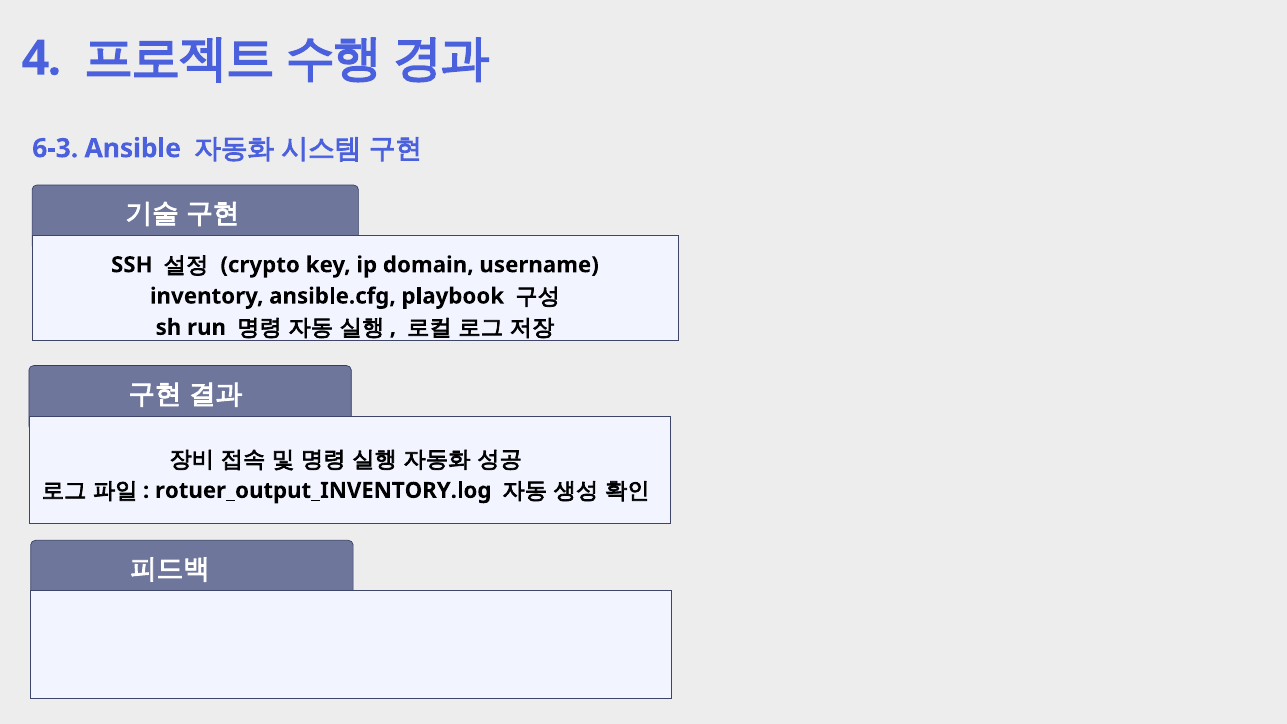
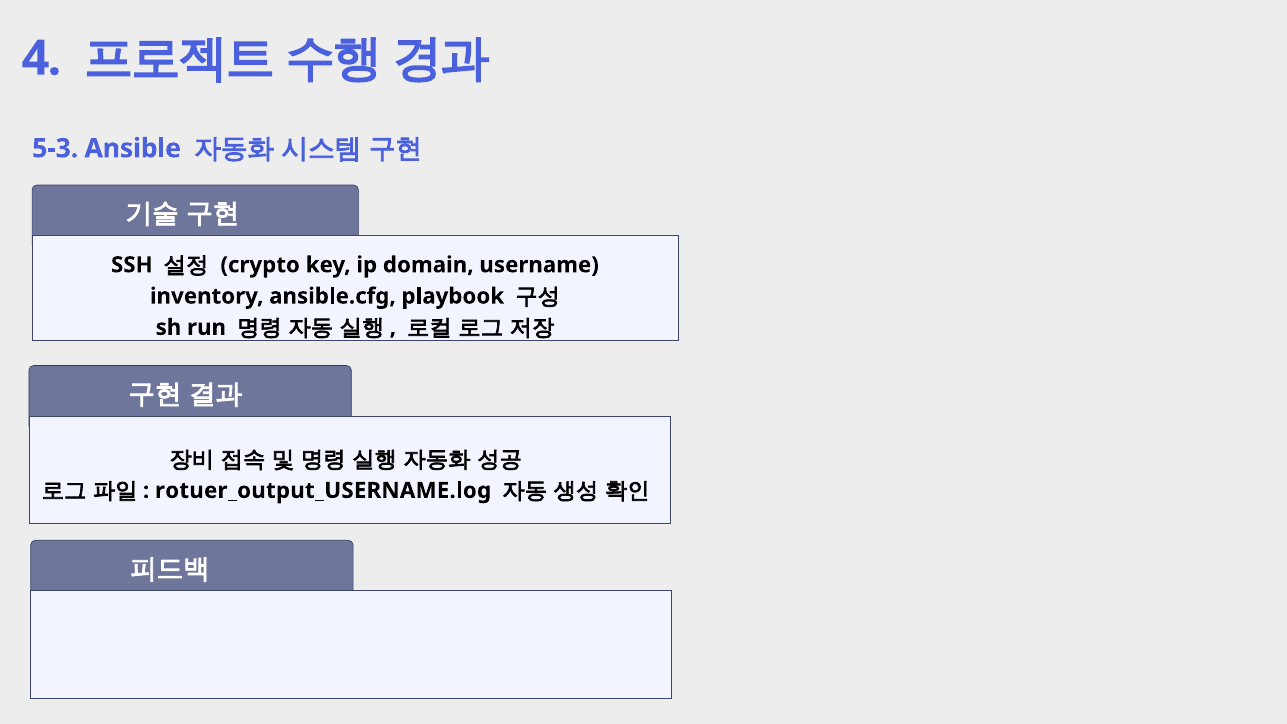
6-3: 6-3 -> 5-3 (55, 148)
rotuer_output_INVENTORY.log: rotuer_output_INVENTORY.log -> rotuer_output_USERNAME.log (323, 491)
